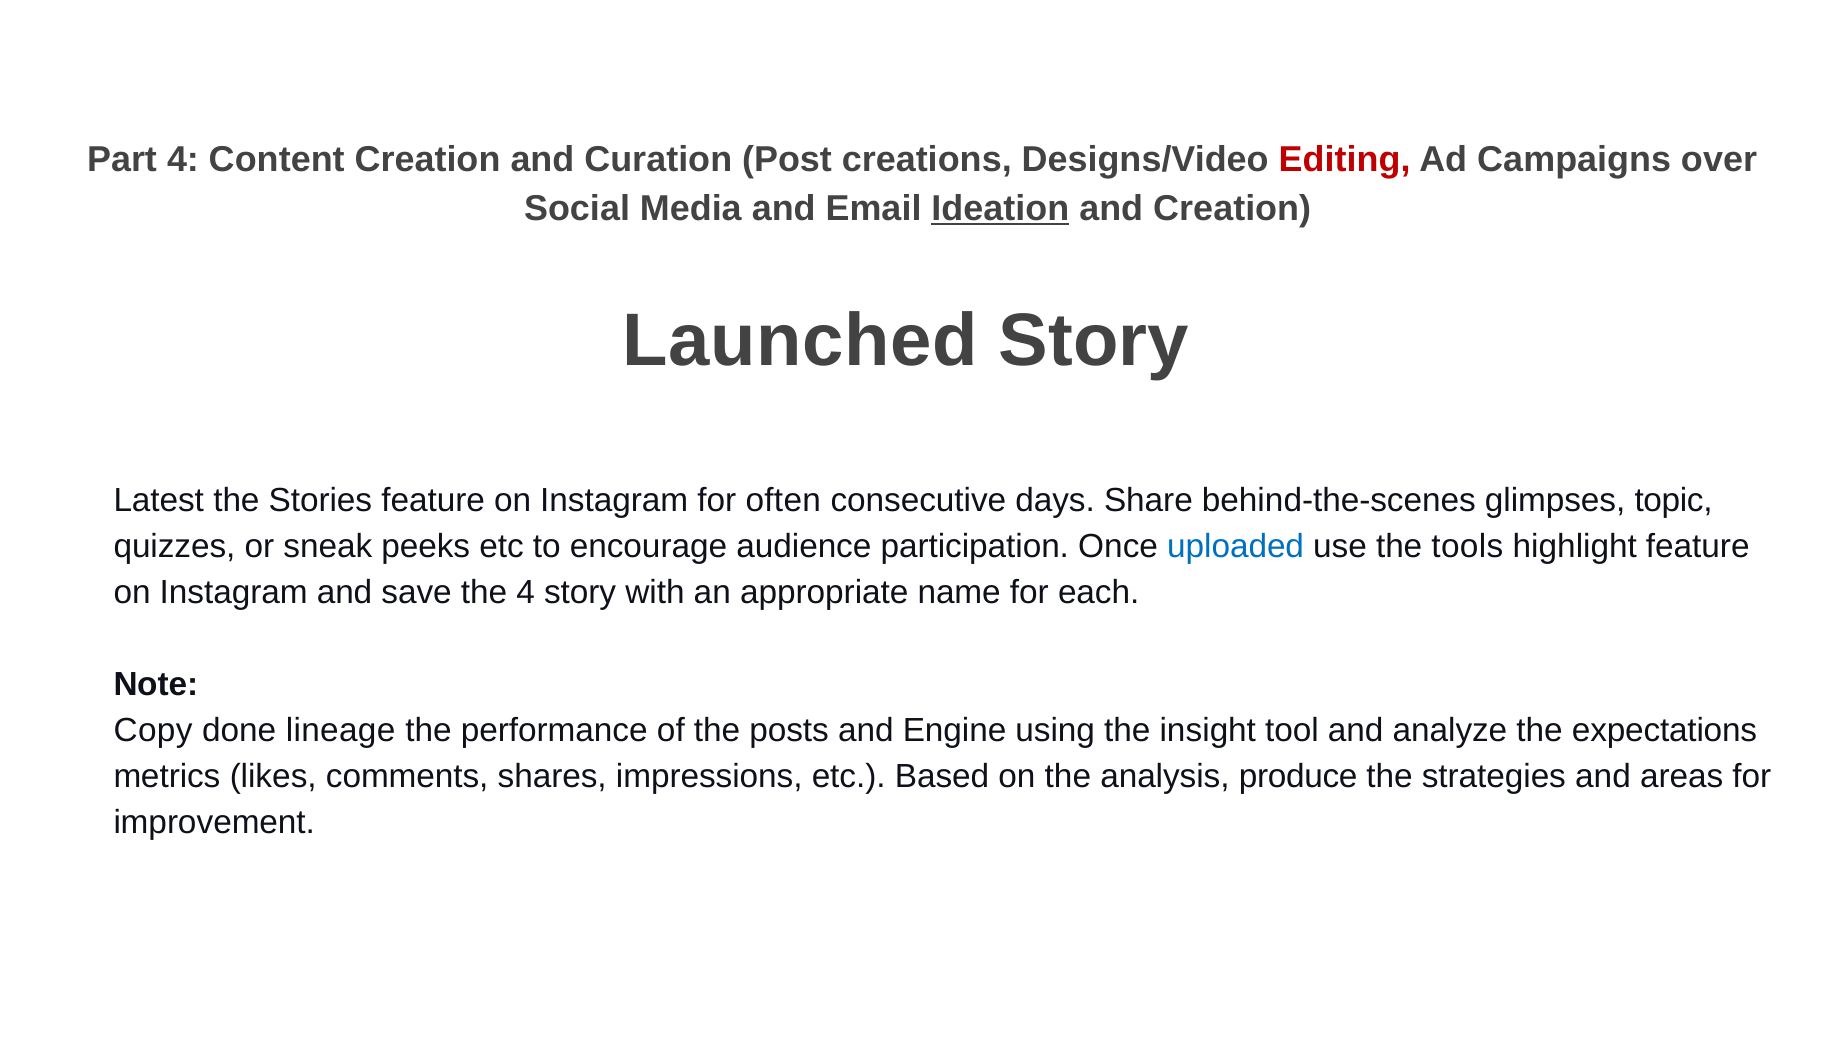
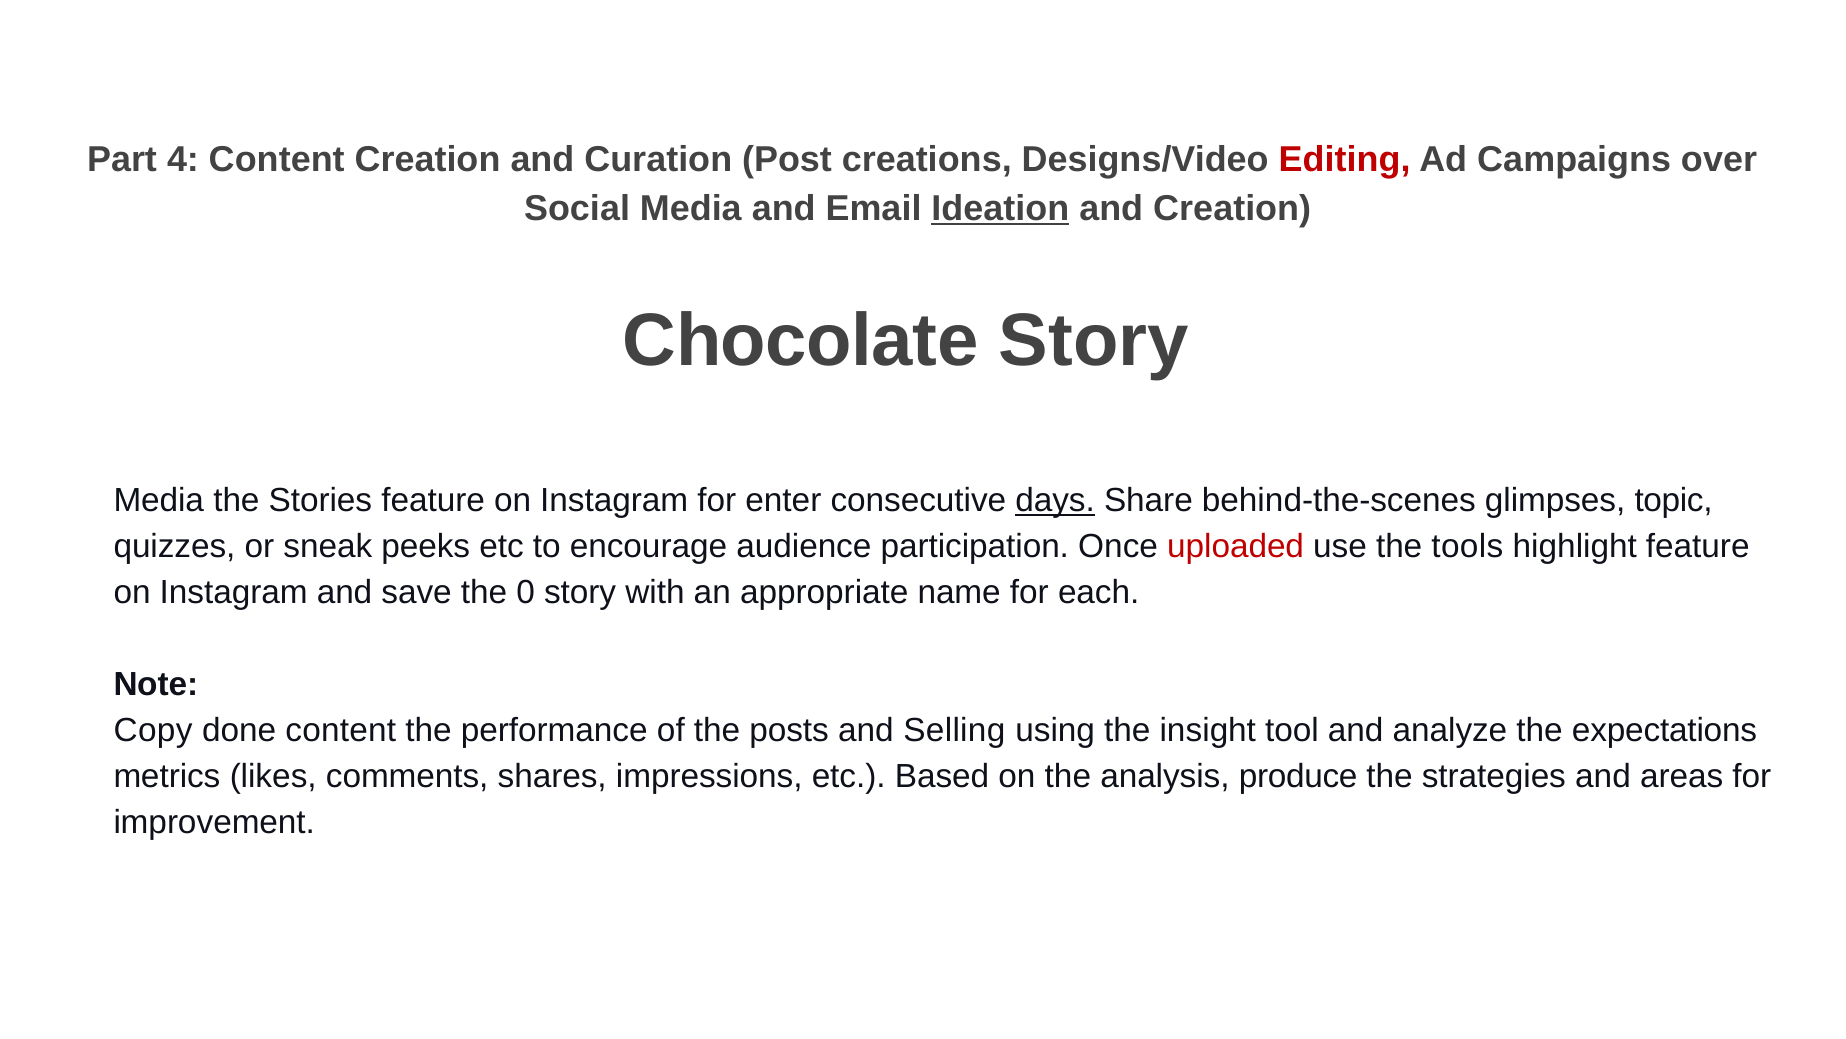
Launched: Launched -> Chocolate (801, 341)
Latest: Latest -> Media (159, 500)
often: often -> enter (783, 500)
days underline: none -> present (1055, 500)
uploaded colour: blue -> red (1236, 546)
the 4: 4 -> 0 (526, 592)
done lineage: lineage -> content (341, 730)
Engine: Engine -> Selling (954, 730)
